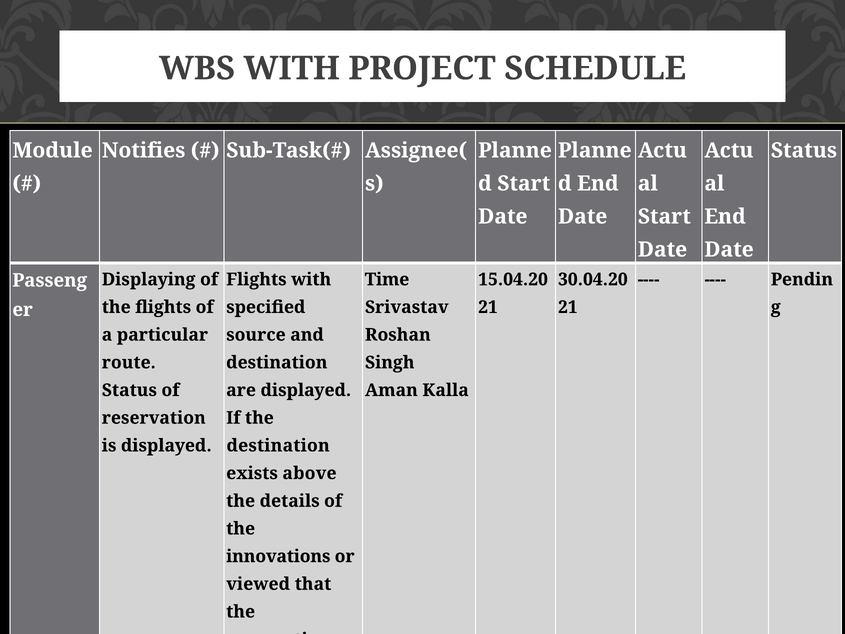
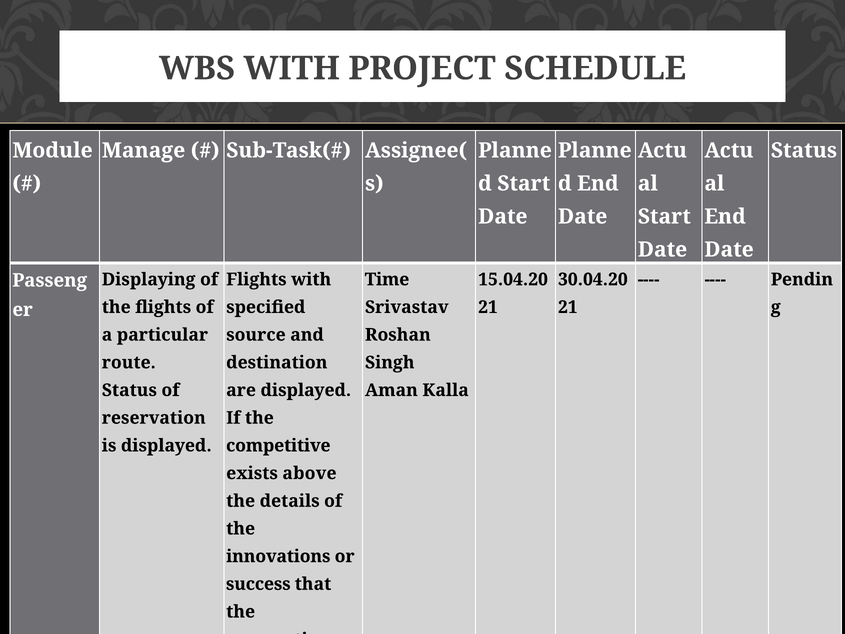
Notifies: Notifies -> Manage (144, 150)
destination: destination -> competitive (278, 445)
viewed: viewed -> success (258, 584)
